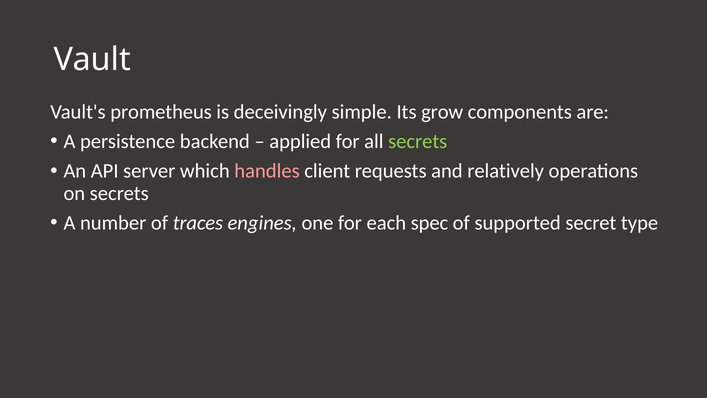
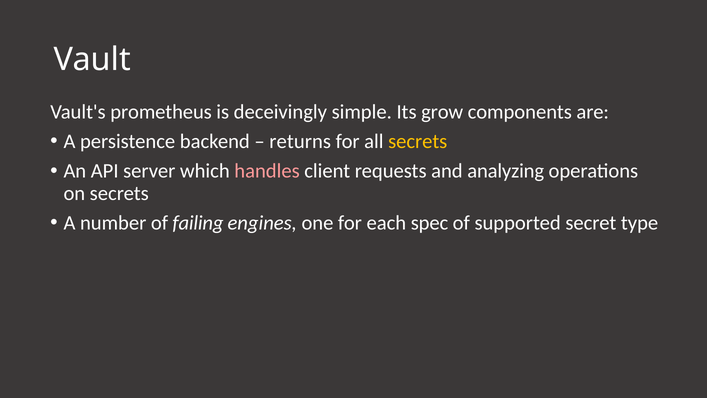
applied: applied -> returns (300, 141)
secrets colour: light green -> yellow (418, 141)
relatively: relatively -> analyzing (506, 171)
traces: traces -> failing (198, 223)
